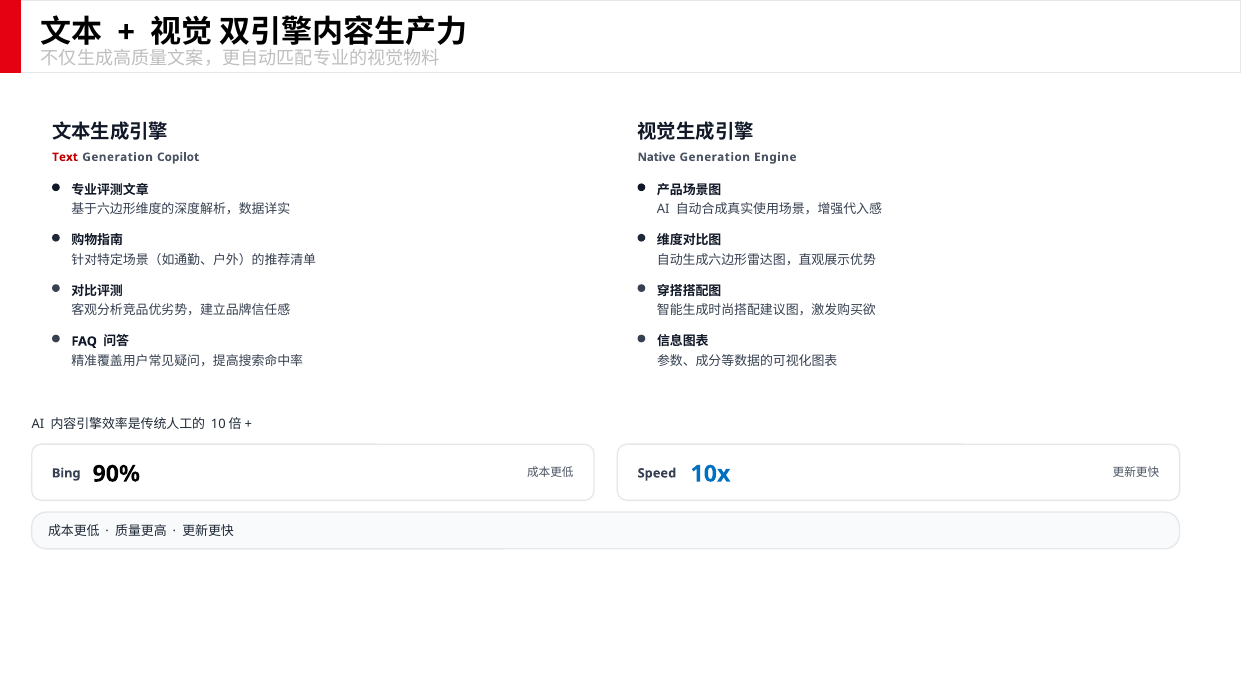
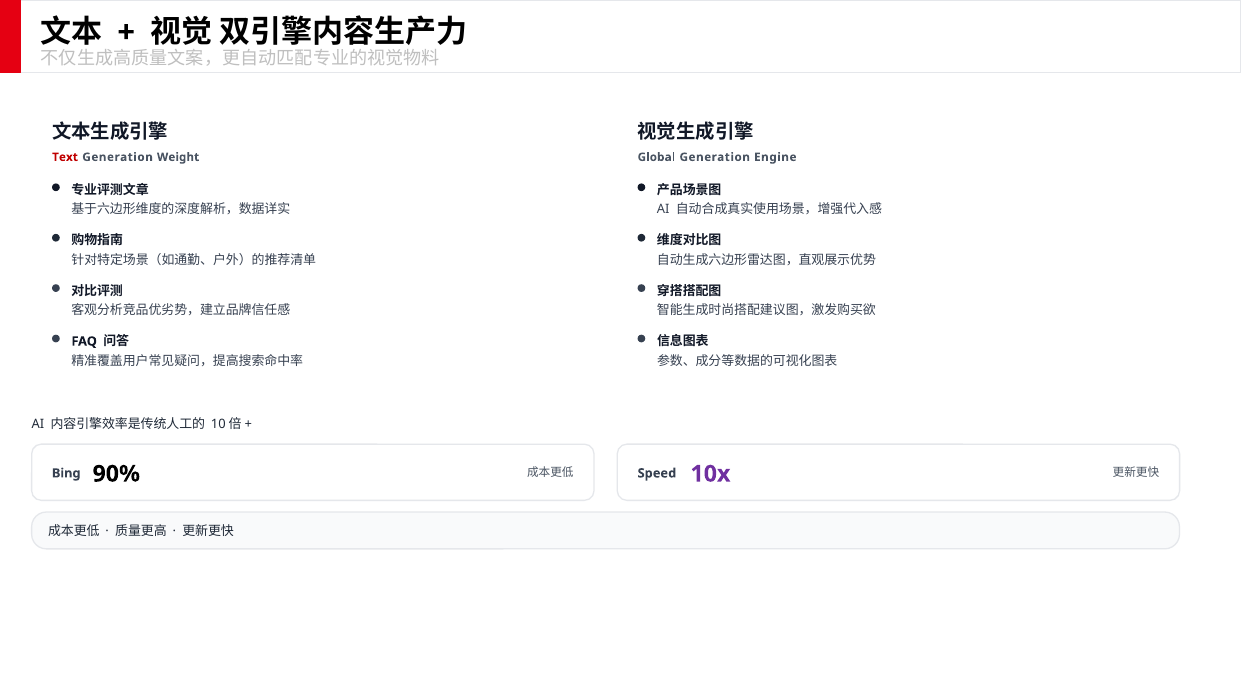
Copilot: Copilot -> Weight (178, 157)
Native: Native -> Global (656, 157)
10x colour: blue -> purple (710, 474)
